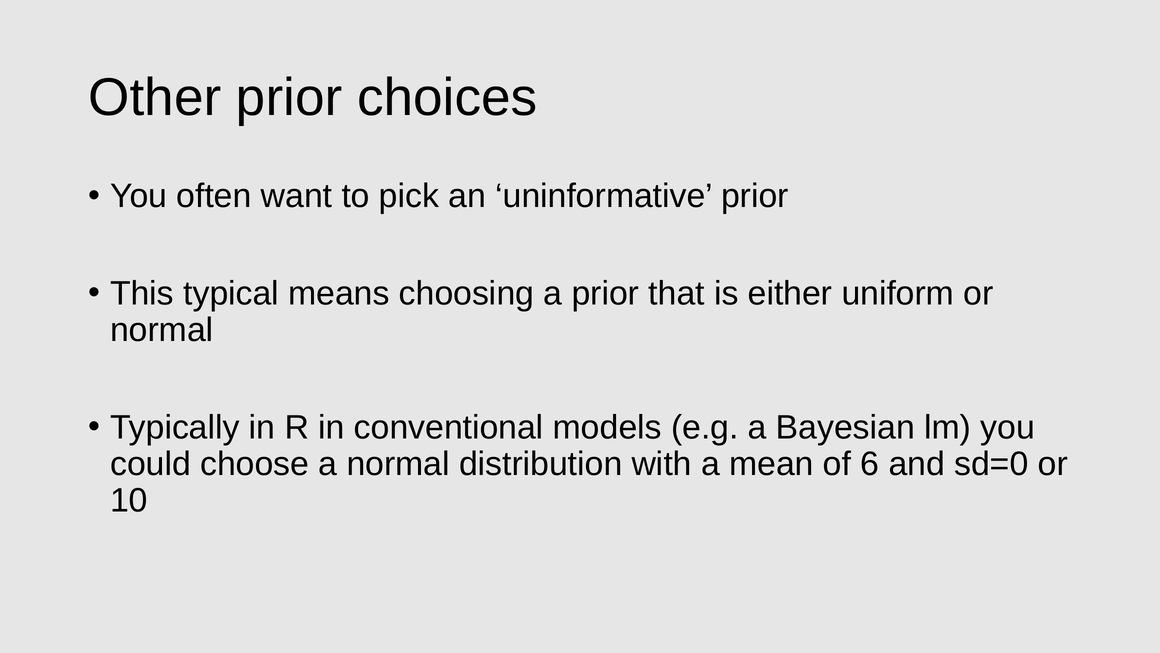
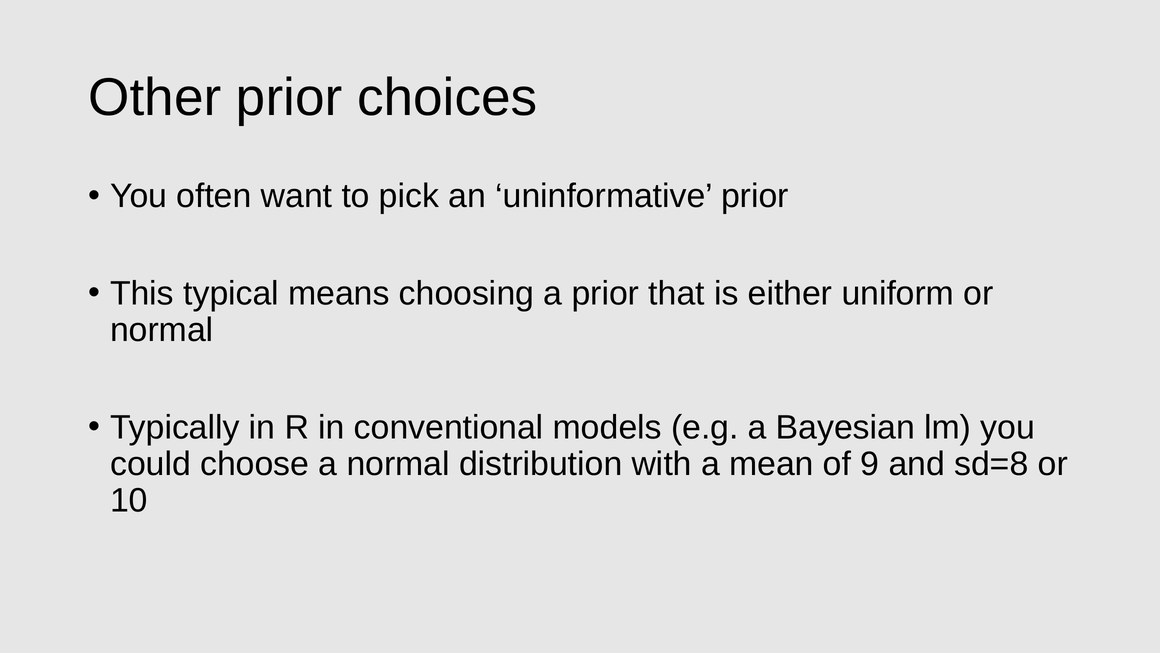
6: 6 -> 9 (870, 464)
sd=0: sd=0 -> sd=8 (991, 464)
